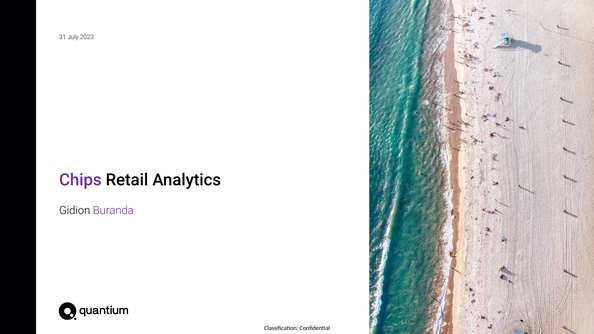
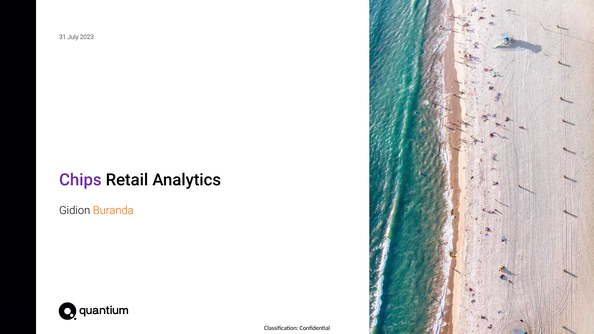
Buranda colour: purple -> orange (113, 211)
